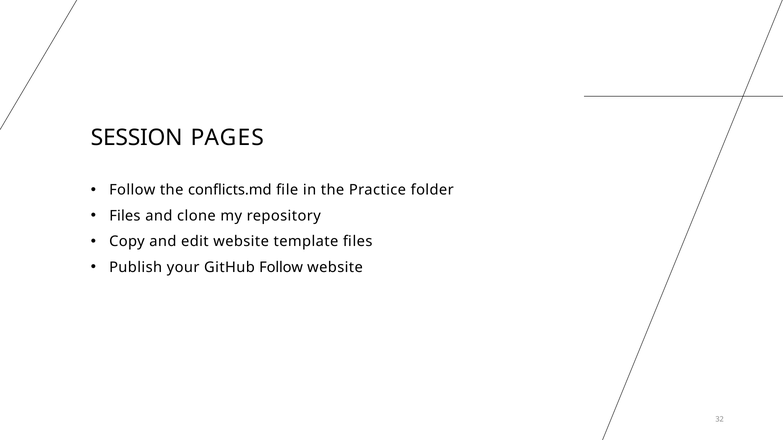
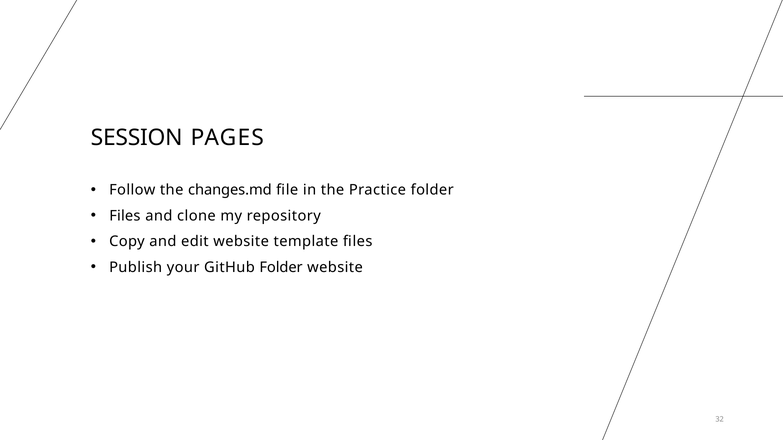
conflicts.md: conflicts.md -> changes.md (230, 190)
GitHub Follow: Follow -> Folder (281, 268)
